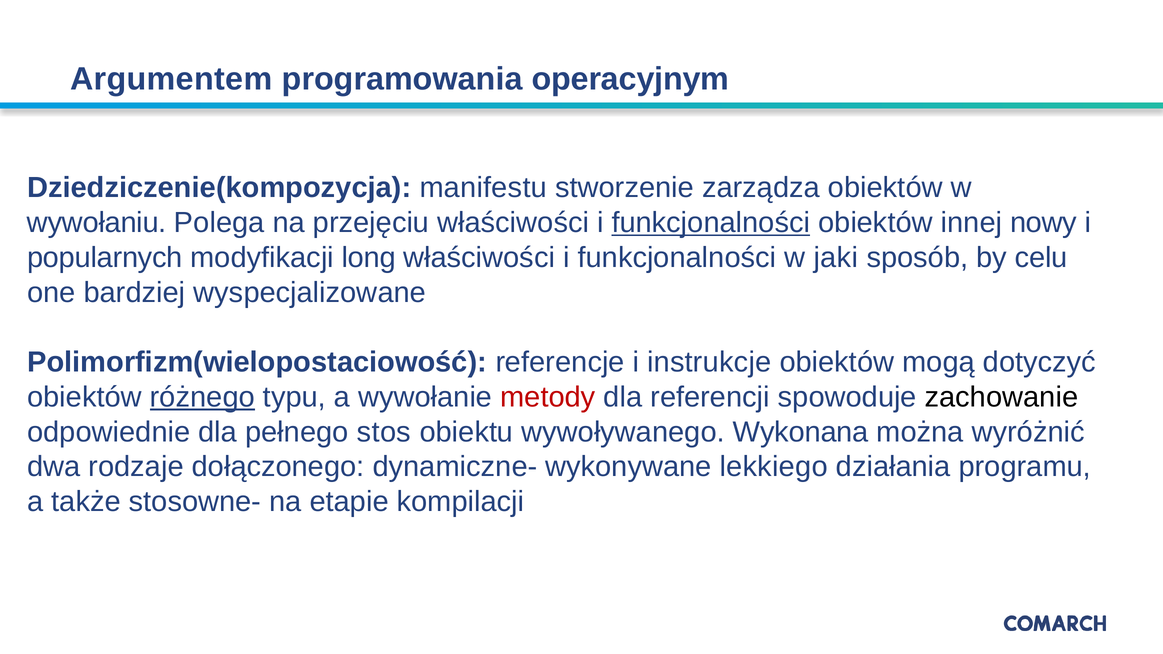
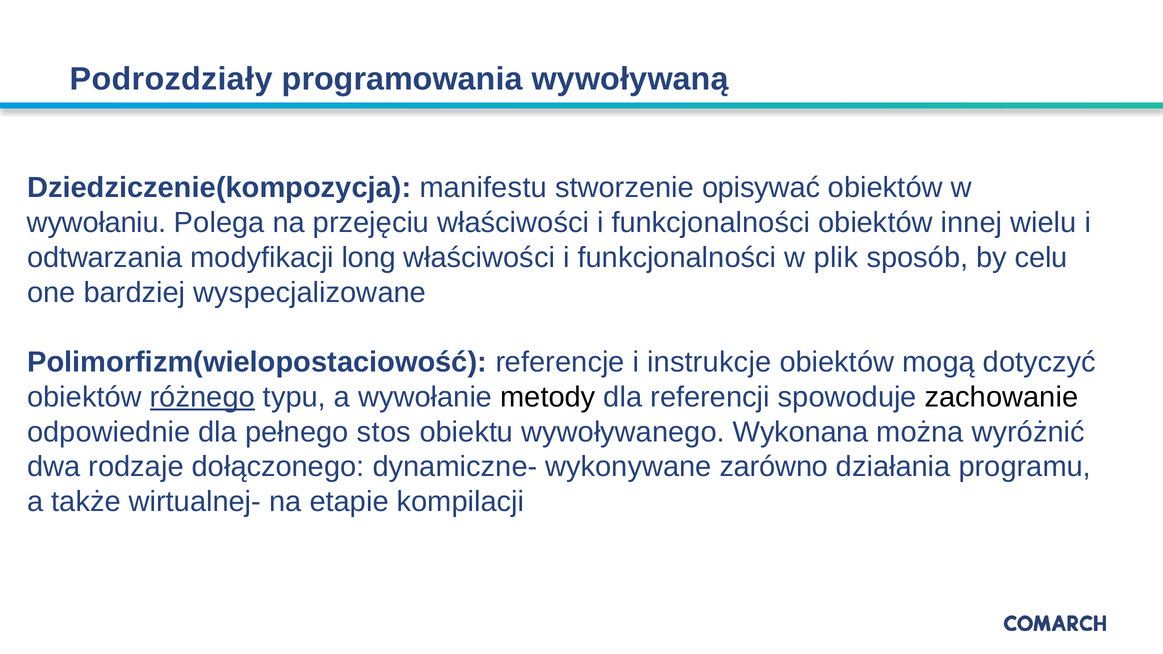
Argumentem: Argumentem -> Podrozdziały (171, 79)
operacyjnym: operacyjnym -> wywoływaną (630, 79)
zarządza: zarządza -> opisywać (761, 188)
funkcjonalności underline: present -> none (711, 223)
nowy: nowy -> wielu (1043, 223)
popularnych: popularnych -> odtwarzania (105, 258)
jaki: jaki -> plik (836, 258)
metody colour: red -> black (548, 397)
lekkiego: lekkiego -> zarówno (774, 467)
stosowne-: stosowne- -> wirtualnej- (195, 502)
